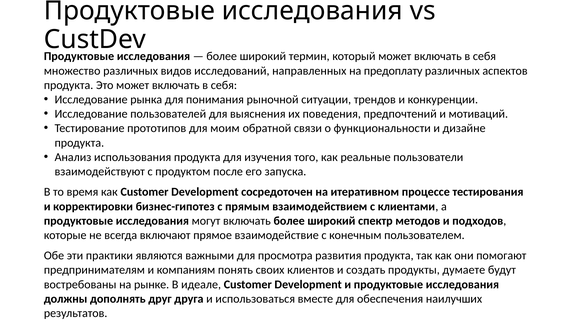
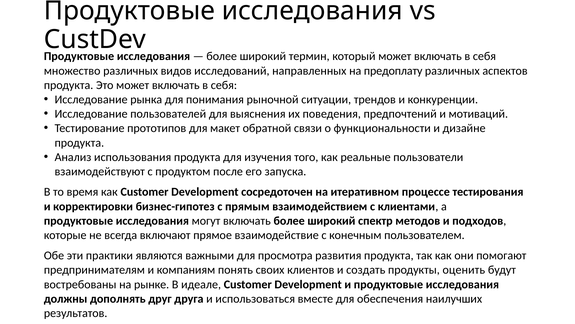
моим: моим -> макет (225, 128)
думаете: думаете -> оценить (464, 270)
